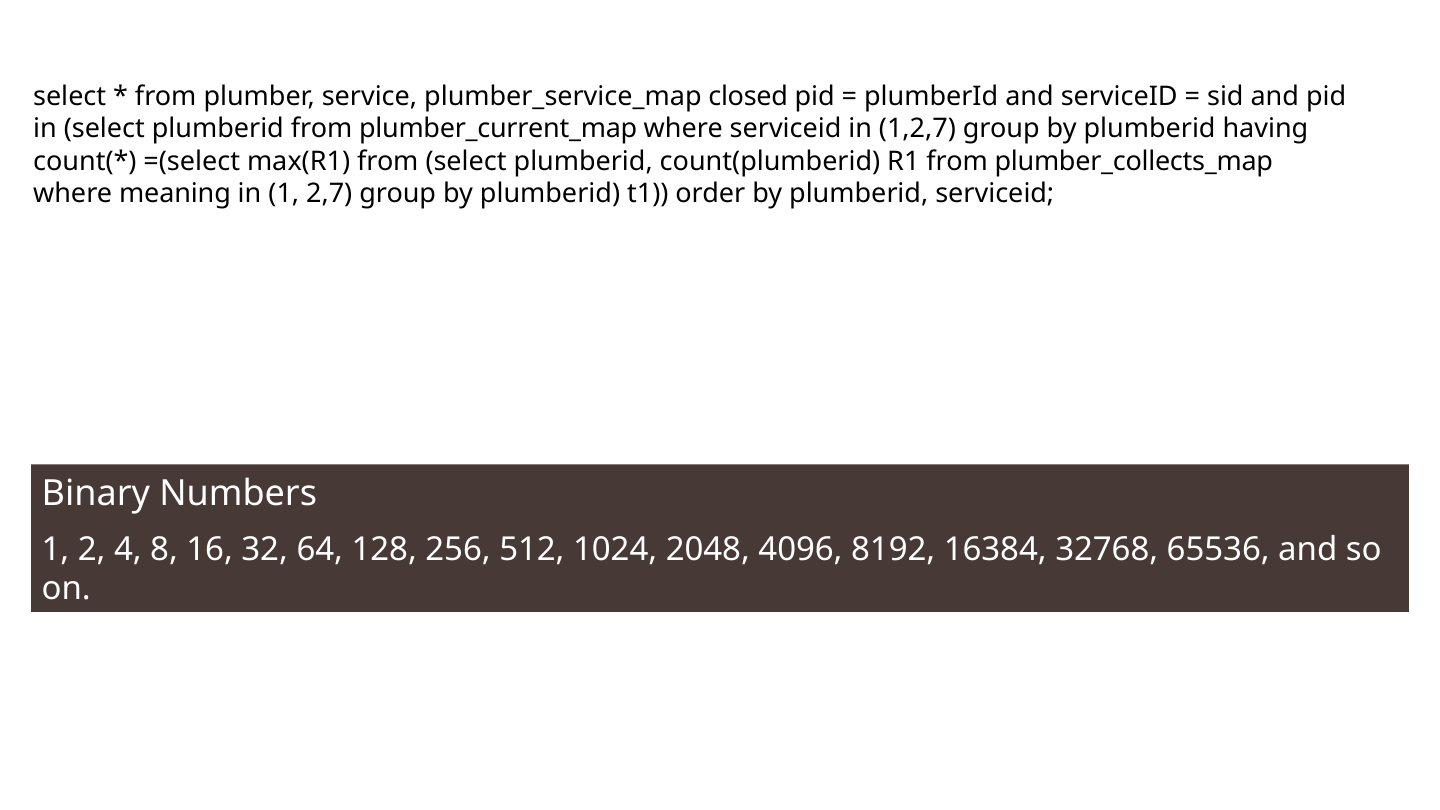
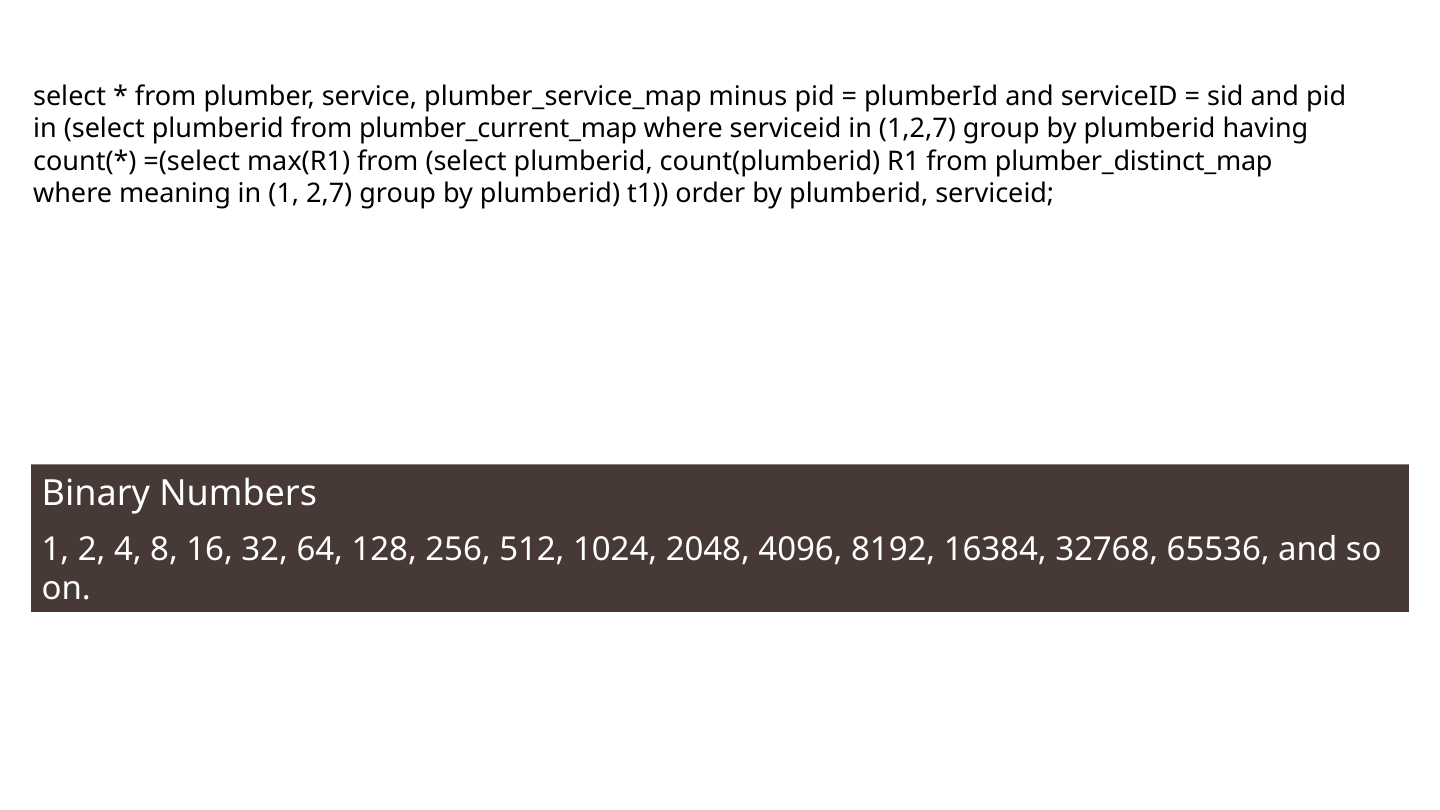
closed: closed -> minus (748, 97)
plumber_collects_map: plumber_collects_map -> plumber_distinct_map (1134, 161)
